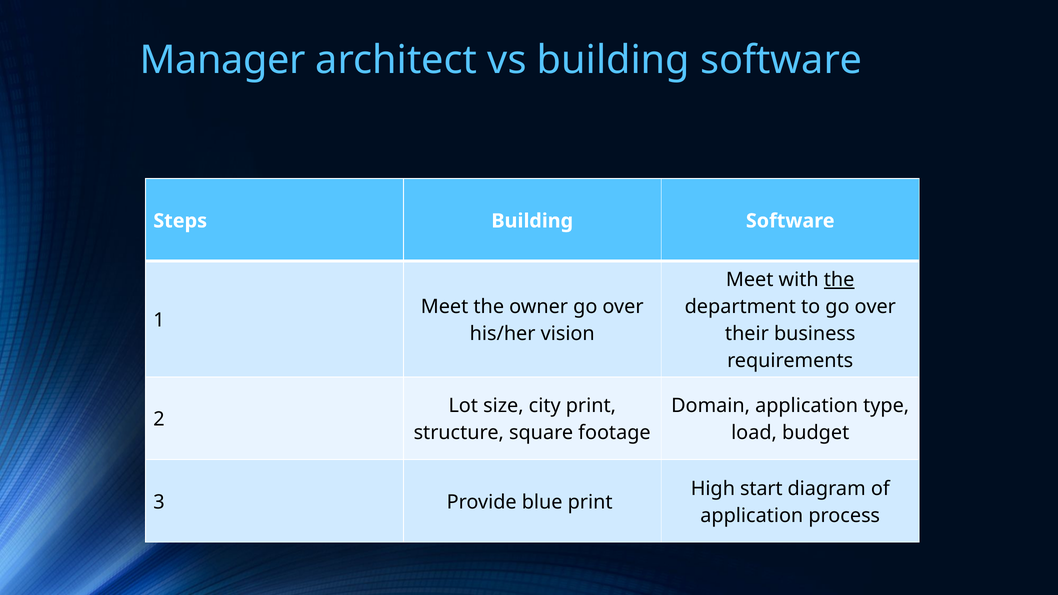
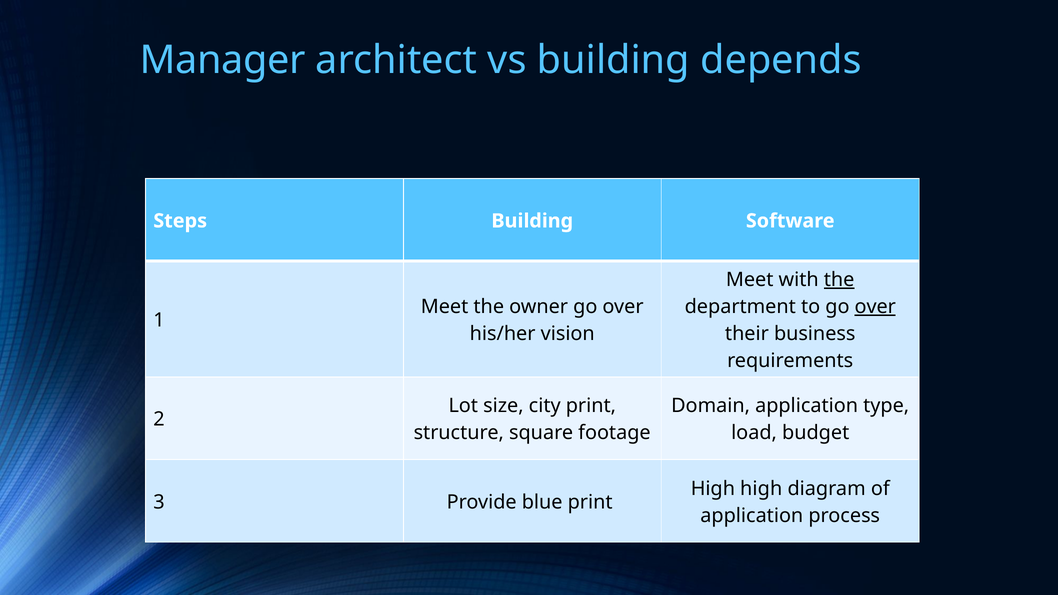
vs building software: software -> depends (781, 60)
over underline: none -> present (875, 307)
High start: start -> high (761, 489)
